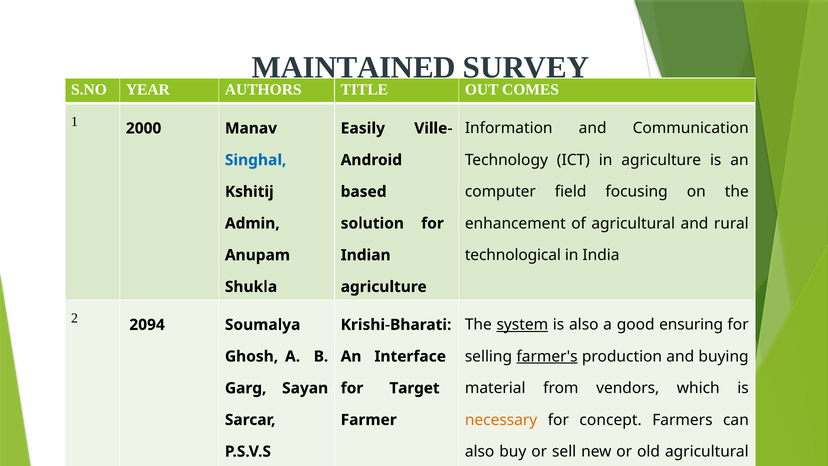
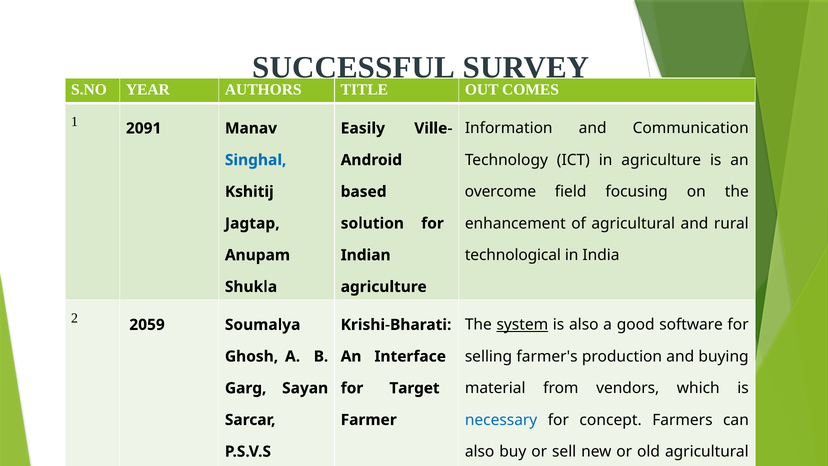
MAINTAINED: MAINTAINED -> SUCCESSFUL (354, 67)
2000: 2000 -> 2091 (144, 128)
computer: computer -> overcome (500, 192)
Admin: Admin -> Jagtap (252, 223)
ensuring: ensuring -> software (691, 325)
2094: 2094 -> 2059 (147, 325)
farmer's underline: present -> none (547, 356)
necessary colour: orange -> blue (501, 420)
